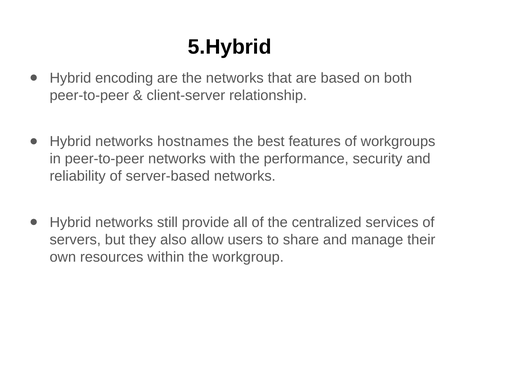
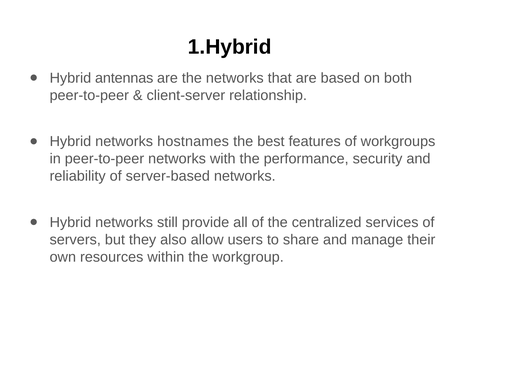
5.Hybrid: 5.Hybrid -> 1.Hybrid (230, 47)
encoding: encoding -> antennas (124, 78)
